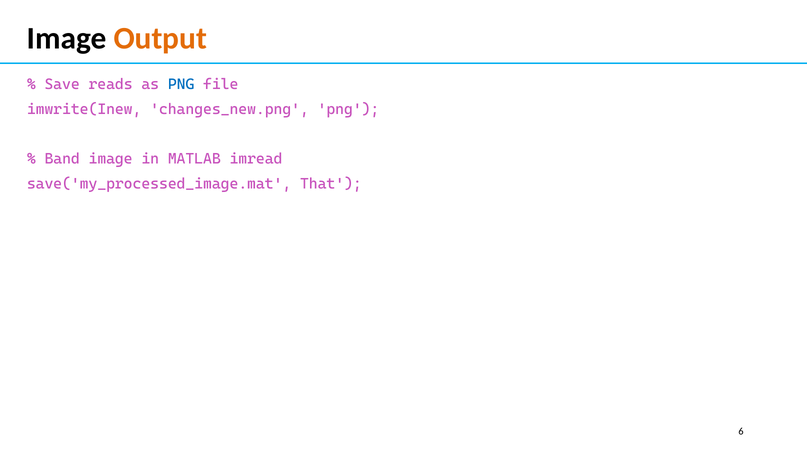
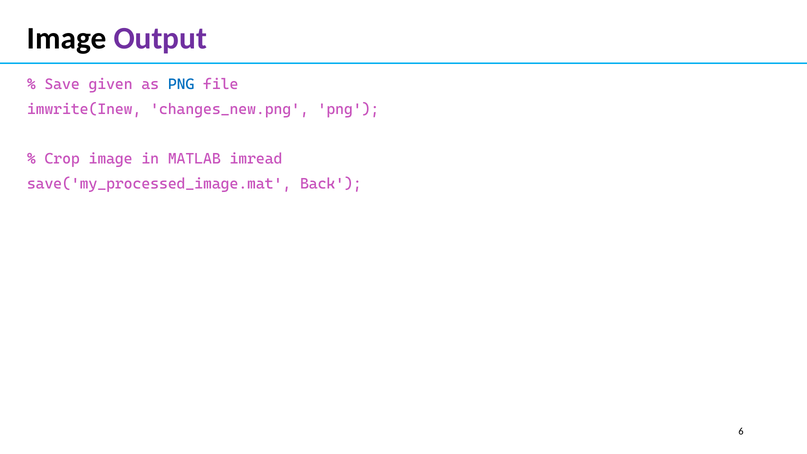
Output colour: orange -> purple (160, 38)
reads: reads -> given (111, 84)
Band: Band -> Crop (62, 159)
That: That -> Back (331, 184)
